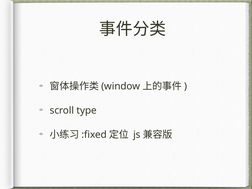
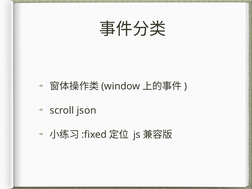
type: type -> json (87, 110)
